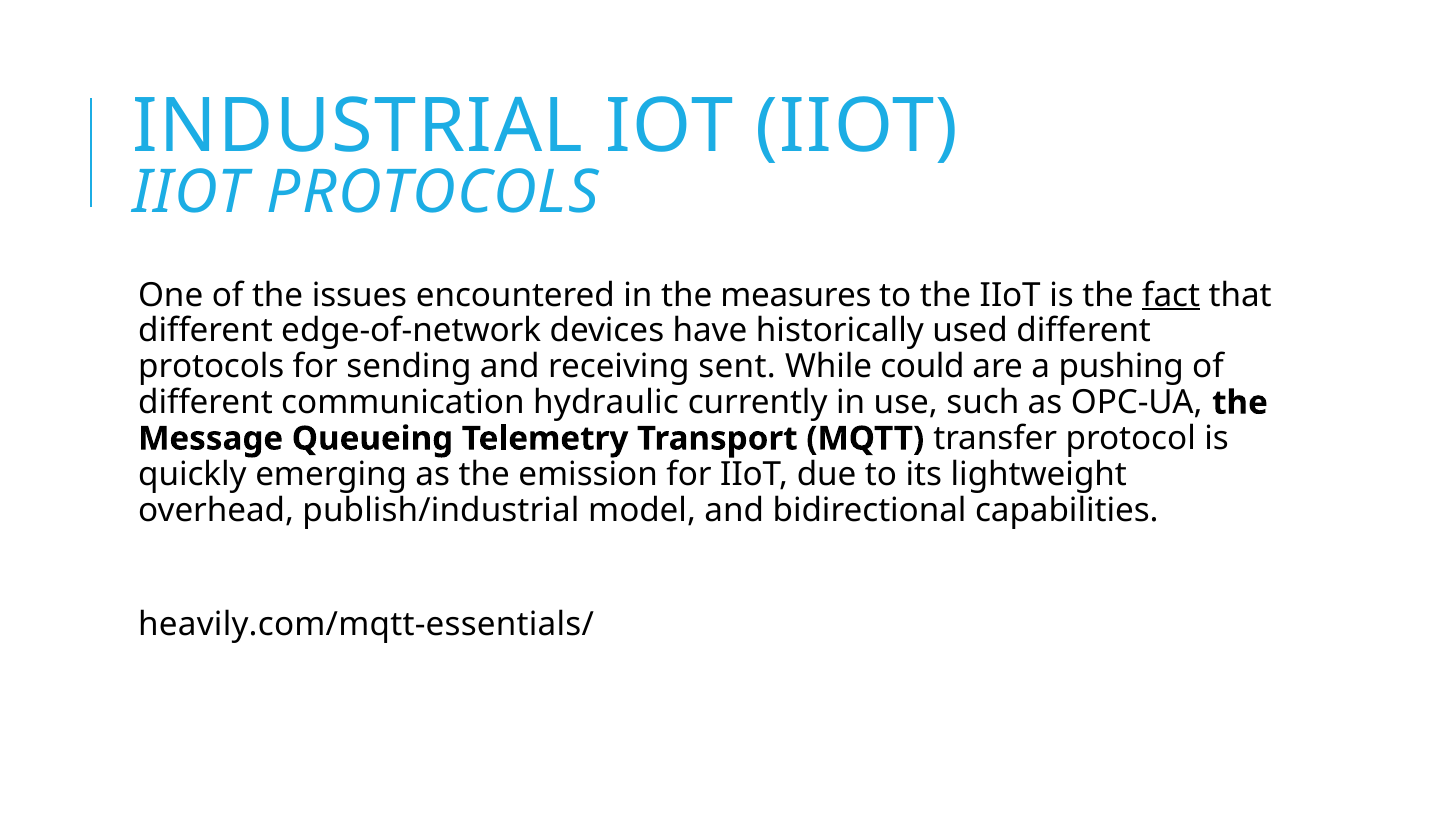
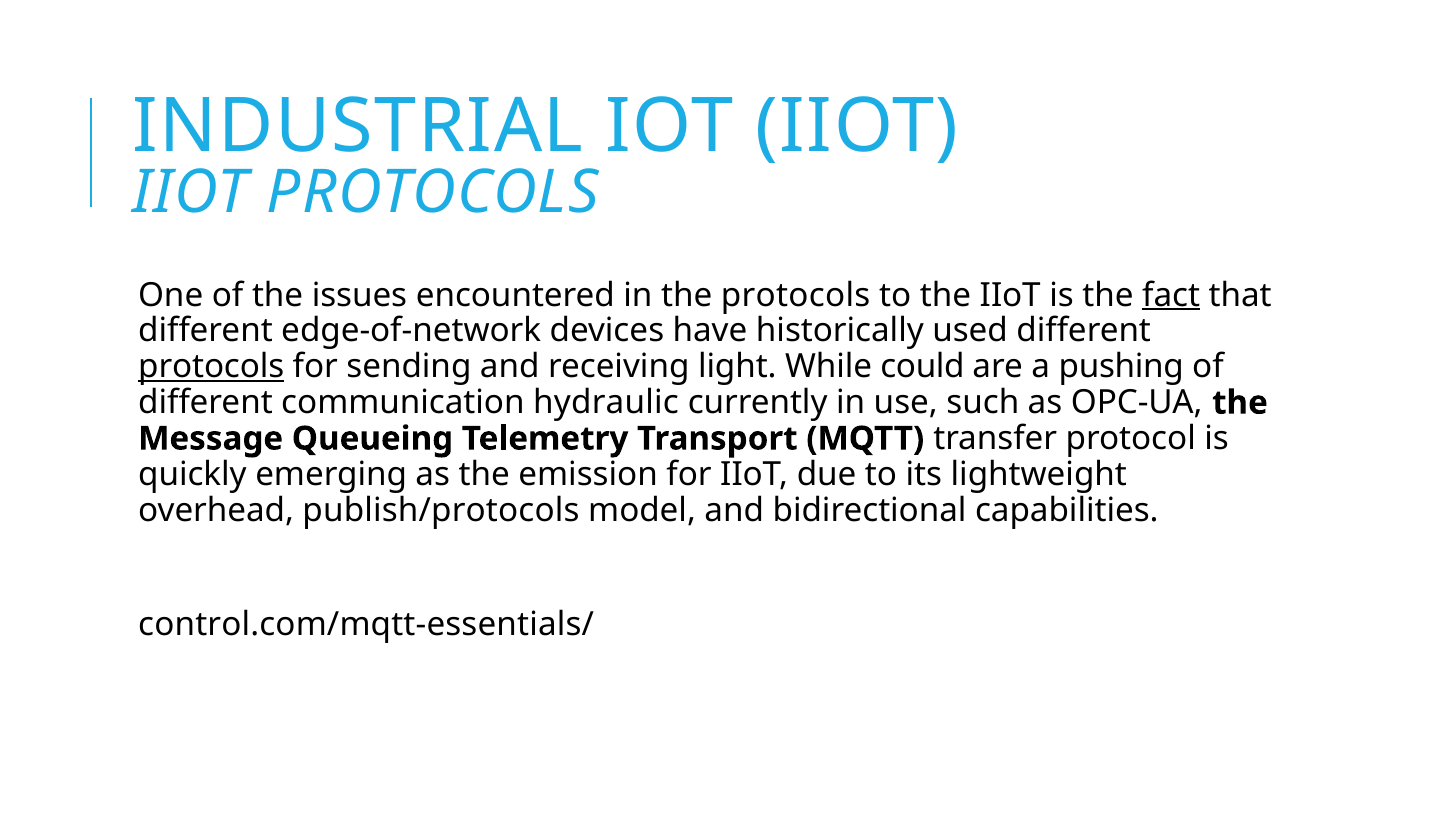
the measures: measures -> protocols (796, 295)
protocols underline: none -> present (211, 367)
sent: sent -> light (737, 367)
publish/industrial: publish/industrial -> publish/protocols (441, 510)
heavily.com/mqtt-essentials/: heavily.com/mqtt-essentials/ -> control.com/mqtt-essentials/ (366, 624)
